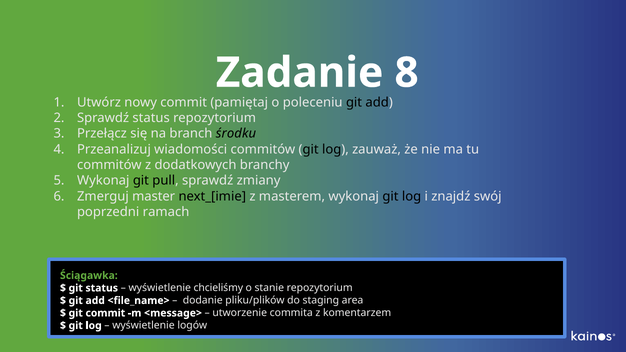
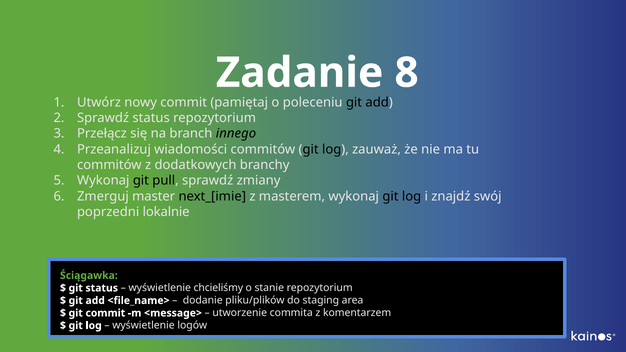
środku: środku -> innego (236, 134)
ramach: ramach -> lokalnie (166, 212)
